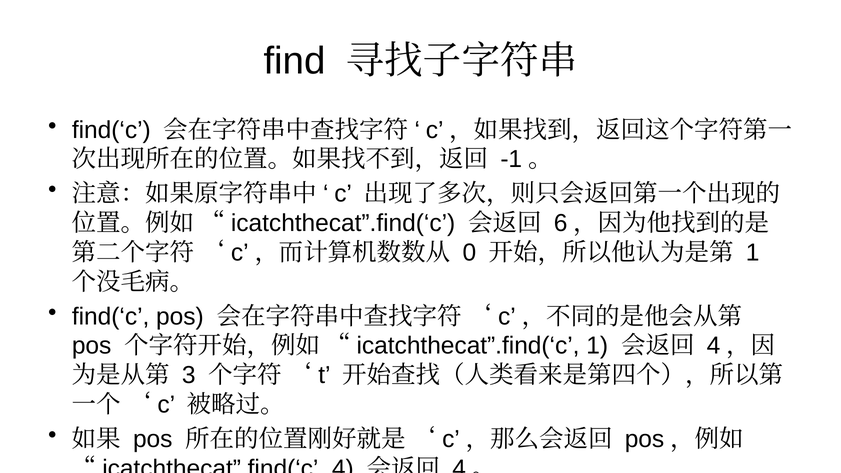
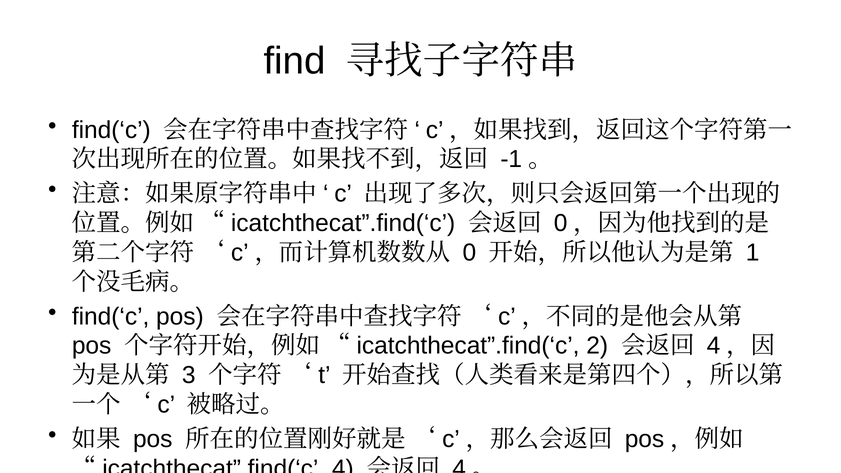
6: 6 -> 0 (561, 223)
icatchthecat”.find(‘c 1: 1 -> 2 (597, 346)
